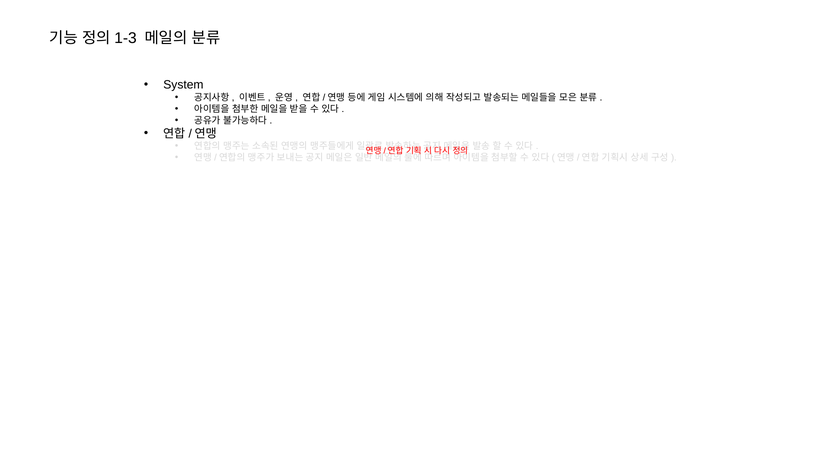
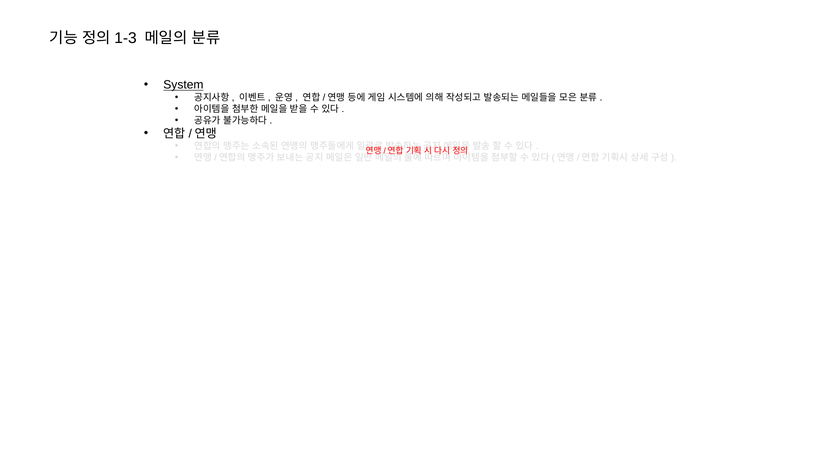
System underline: none -> present (183, 85)
